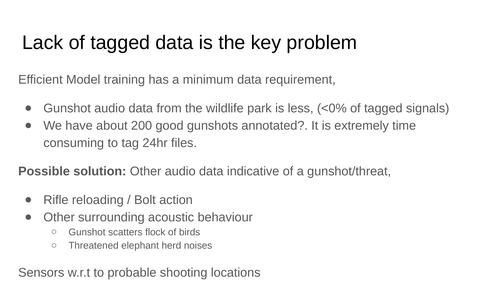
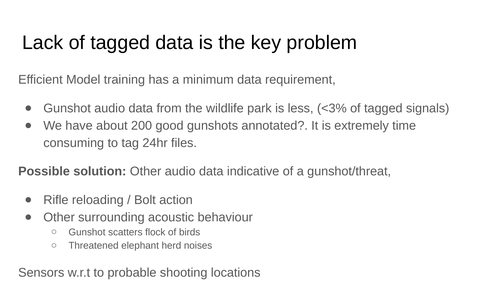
<0%: <0% -> <3% (332, 108)
